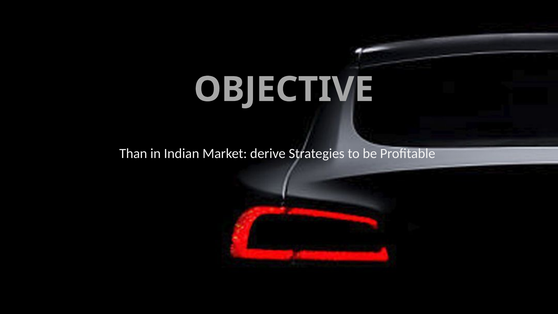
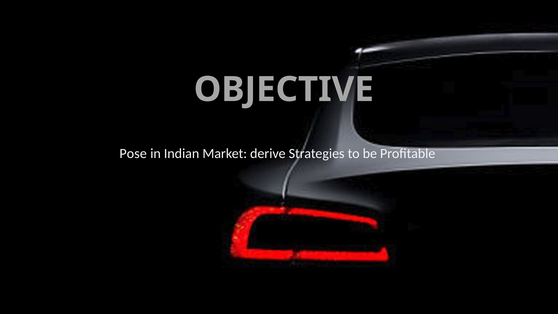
Than: Than -> Pose (133, 153)
